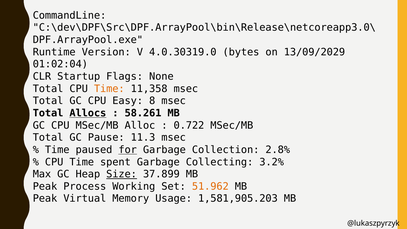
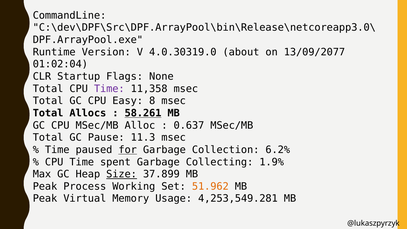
bytes: bytes -> about (241, 52)
13/09/2029: 13/09/2029 -> 13/09/2077 (314, 52)
Time colour: orange -> purple (109, 89)
Allocs underline: present -> none (88, 113)
58.261 underline: none -> present (143, 113)
0.722: 0.722 -> 0.637 (189, 125)
2.8%: 2.8% -> 6.2% (278, 150)
3.2%: 3.2% -> 1.9% (272, 162)
1,581,905.203: 1,581,905.203 -> 4,253,549.281 (238, 199)
